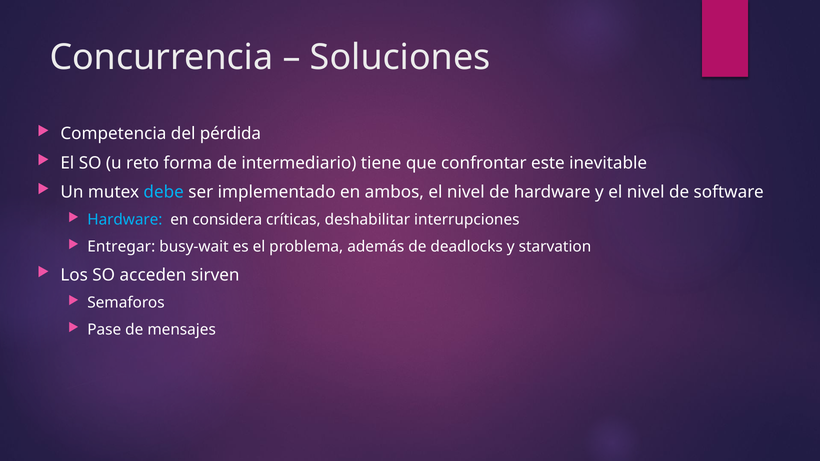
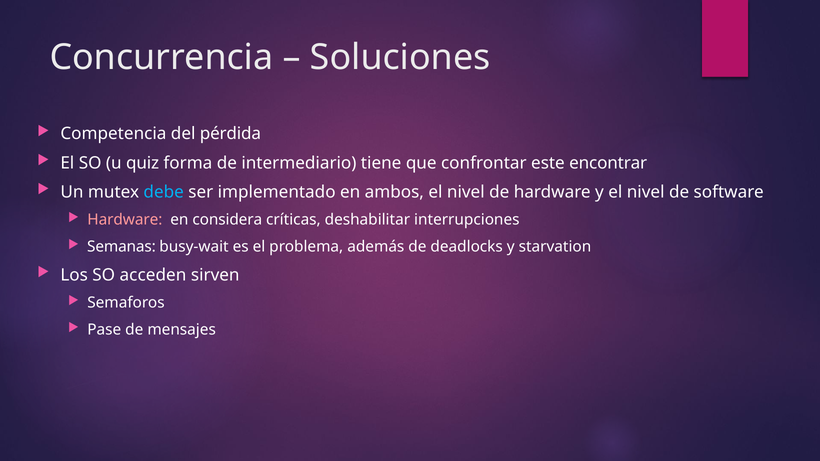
reto: reto -> quiz (143, 163)
inevitable: inevitable -> encontrar (608, 163)
Hardware colour: light blue -> pink (125, 220)
Entregar: Entregar -> Semanas (121, 247)
